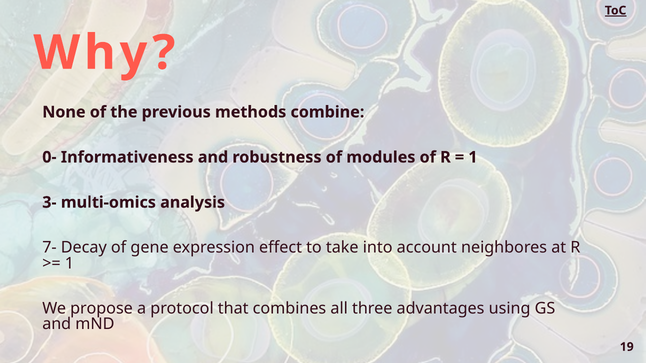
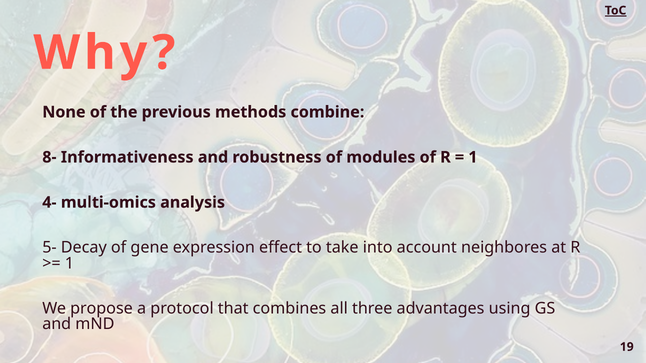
0-: 0- -> 8- (49, 157)
3-: 3- -> 4- (49, 203)
7-: 7- -> 5- (49, 248)
